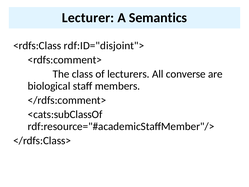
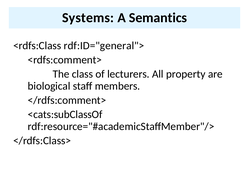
Lecturer: Lecturer -> Systems (88, 18)
rdf:ID="disjoint">: rdf:ID="disjoint"> -> rdf:ID="general"> (104, 46)
converse: converse -> property (186, 74)
